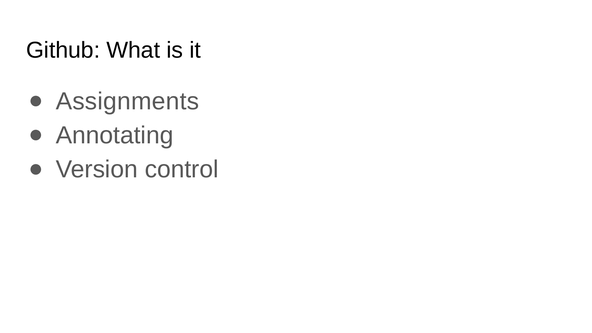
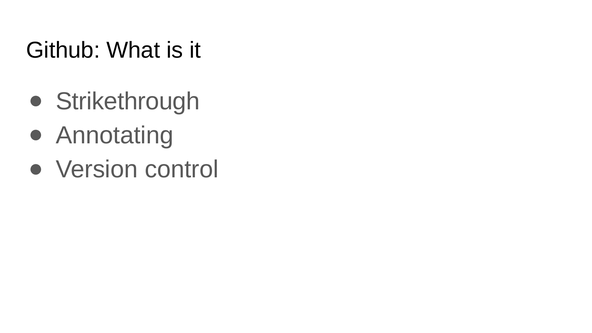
Assignments: Assignments -> Strikethrough (128, 101)
